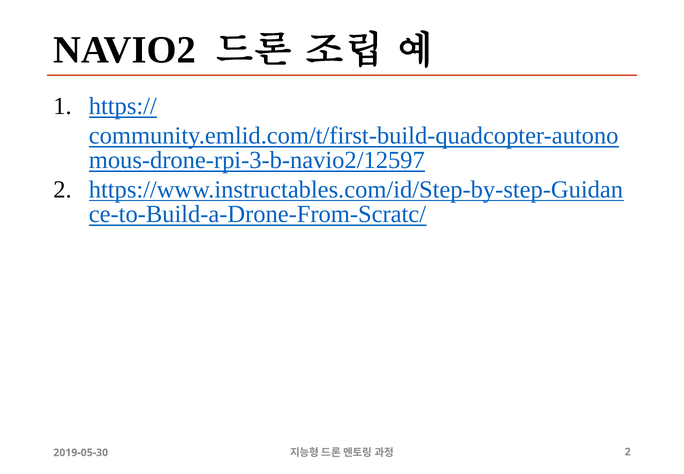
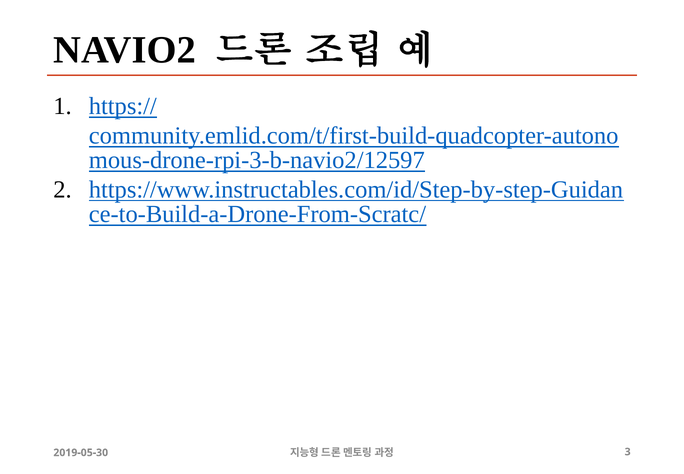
2: 2 -> 3 (628, 451)
